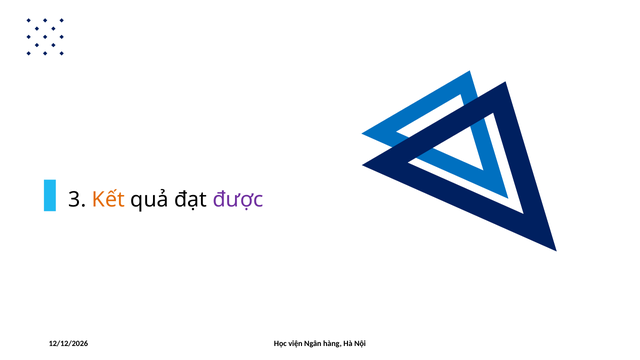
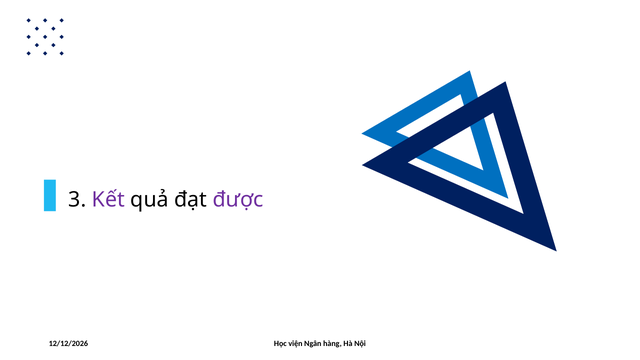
Kết colour: orange -> purple (108, 200)
